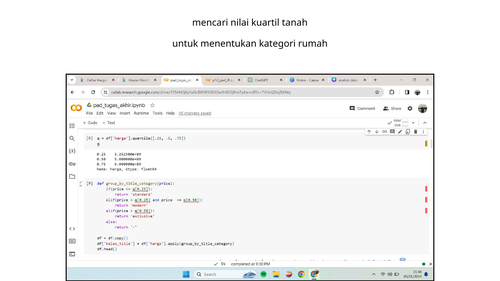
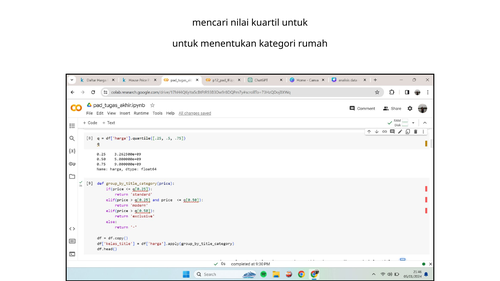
kuartil tanah: tanah -> untuk (295, 23)
